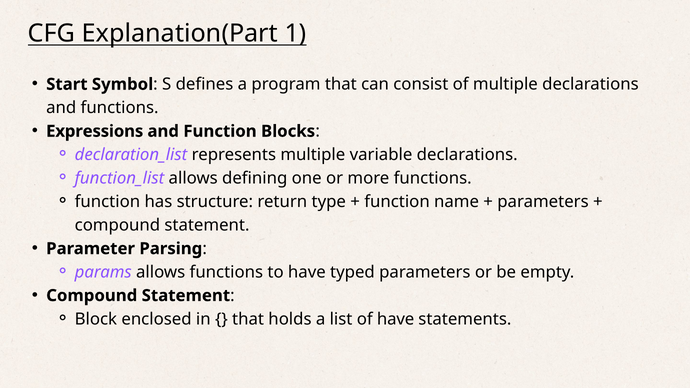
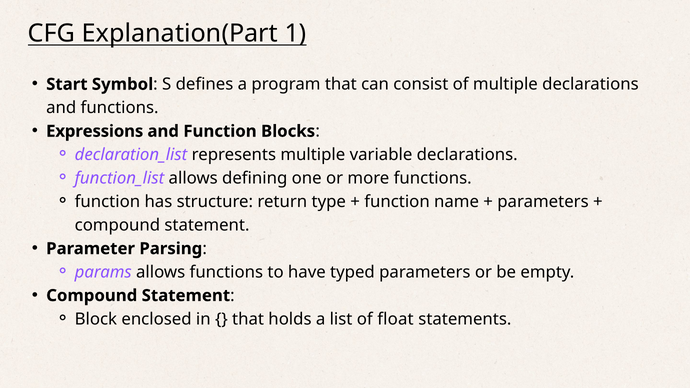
of have: have -> float (395, 319)
